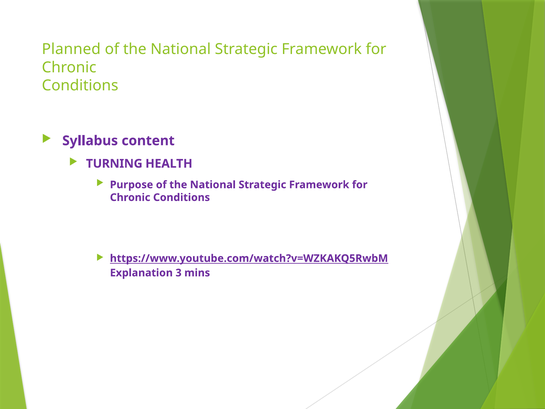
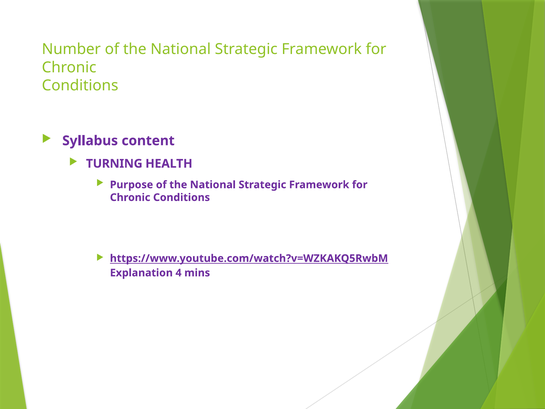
Planned: Planned -> Number (71, 49)
3: 3 -> 4 (179, 273)
